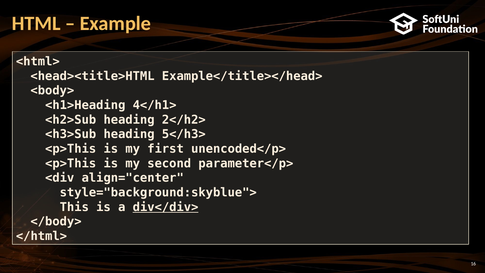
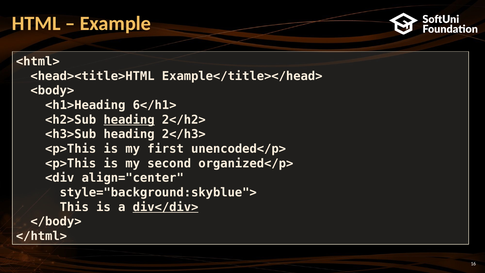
4</h1>: 4</h1> -> 6</h1> (155, 105)
heading underline: none -> present (129, 120)
5</h3>: 5</h3> -> 2</h3> (184, 134)
parameter</p>: parameter</p> -> organized</p> (246, 163)
